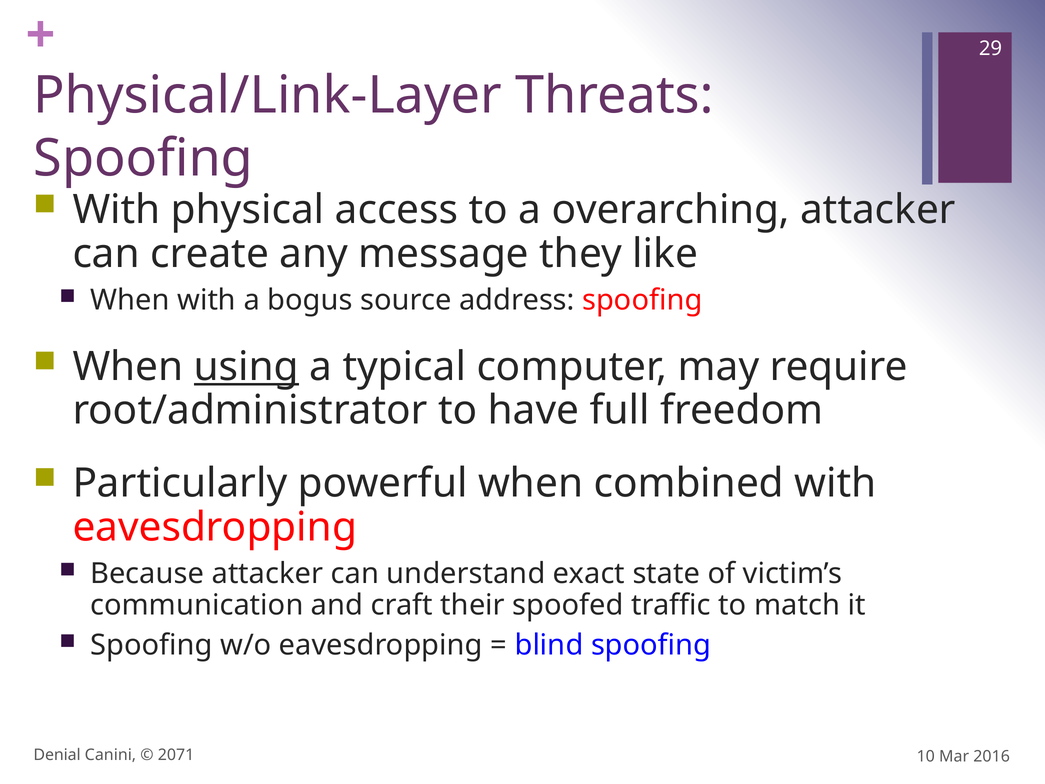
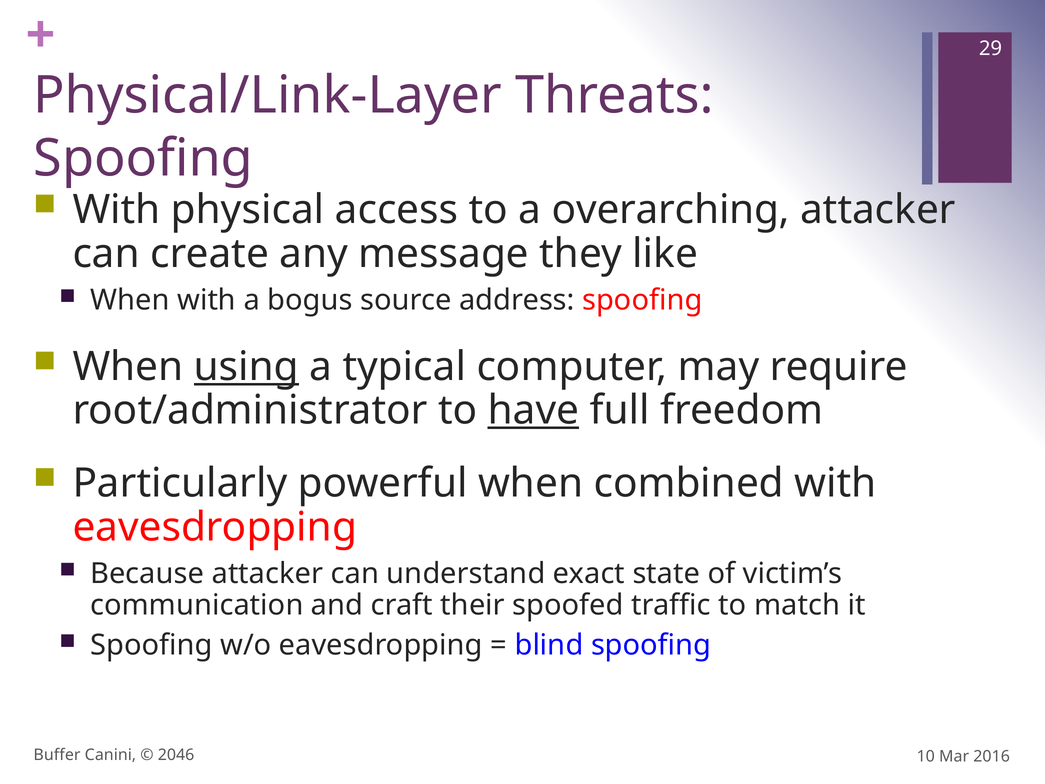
have underline: none -> present (533, 410)
Denial: Denial -> Buffer (57, 755)
2071: 2071 -> 2046 (176, 755)
